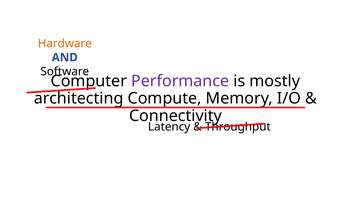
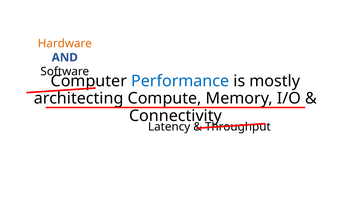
Performance colour: purple -> blue (180, 81)
